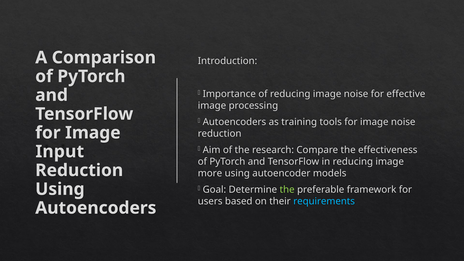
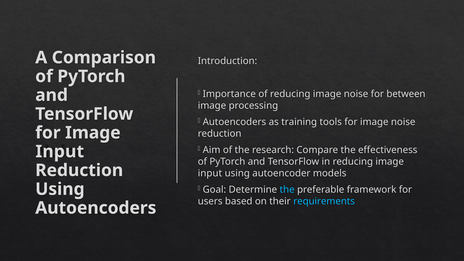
effective: effective -> between (406, 94)
more: more -> input (210, 173)
the colour: light green -> light blue (287, 190)
